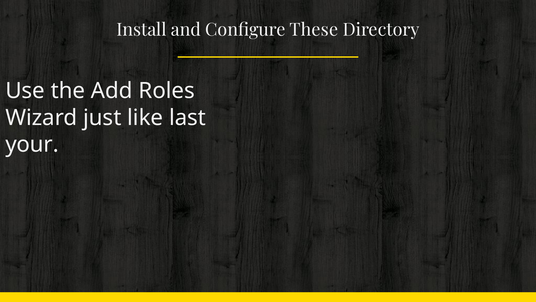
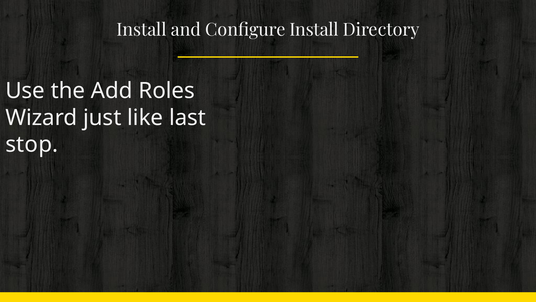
Configure These: These -> Install (314, 30)
your: your -> stop (32, 144)
